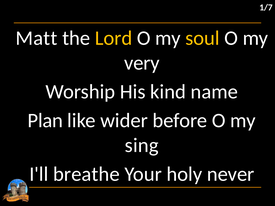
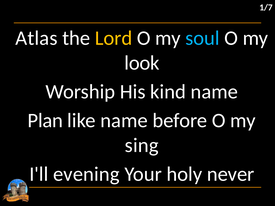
Matt: Matt -> Atlas (36, 38)
soul colour: yellow -> light blue (202, 38)
very: very -> look (142, 63)
like wider: wider -> name (124, 121)
breathe: breathe -> evening (86, 174)
